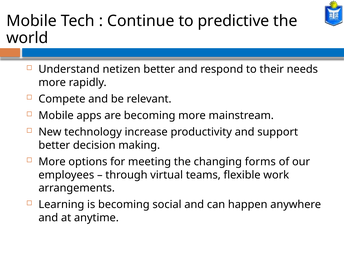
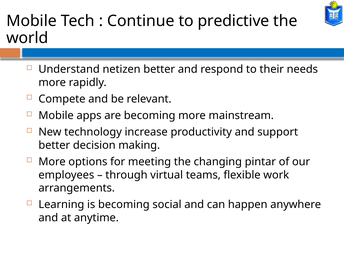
forms: forms -> pintar (260, 162)
